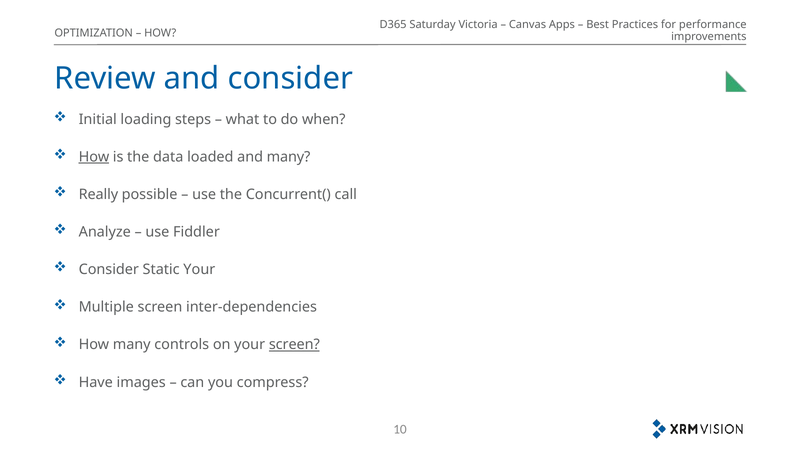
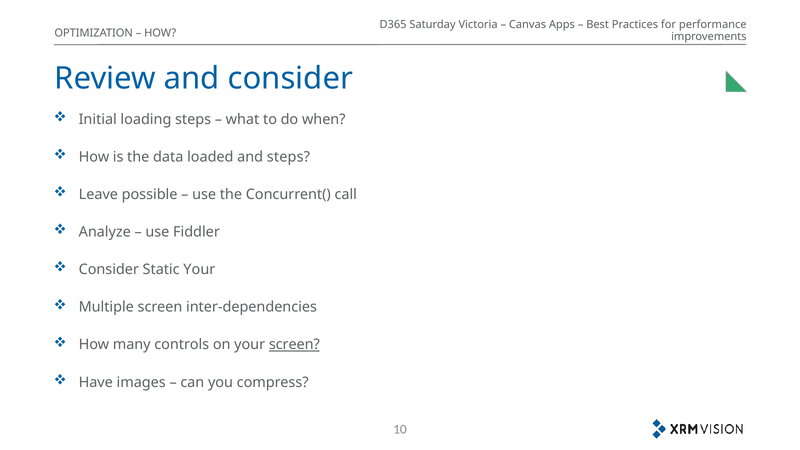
How underline: present -> none (94, 157)
and many: many -> steps (288, 157)
Really: Really -> Leave (98, 194)
